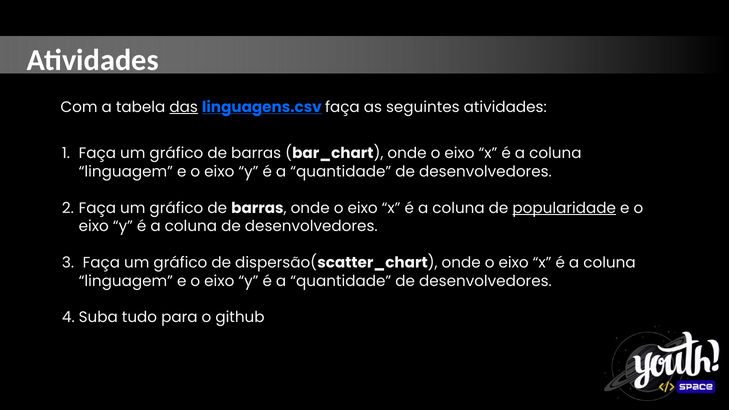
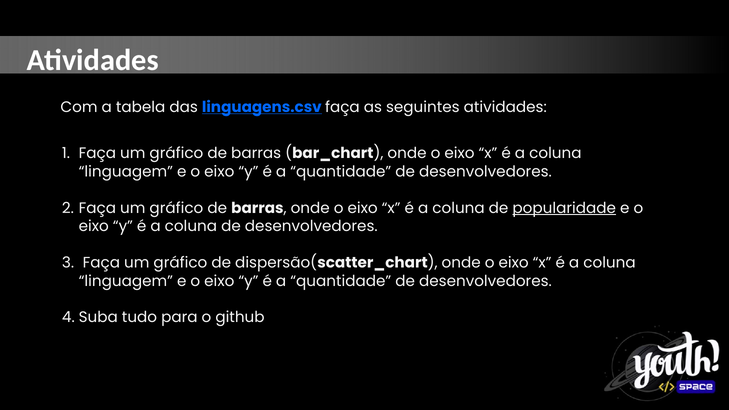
das underline: present -> none (184, 107)
